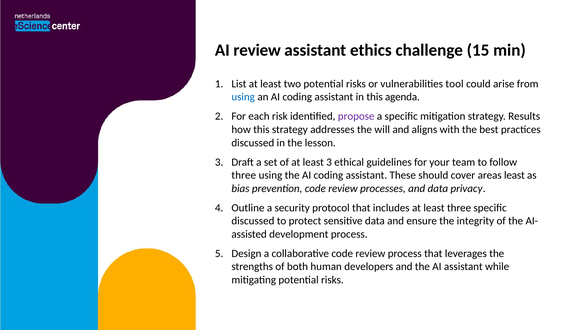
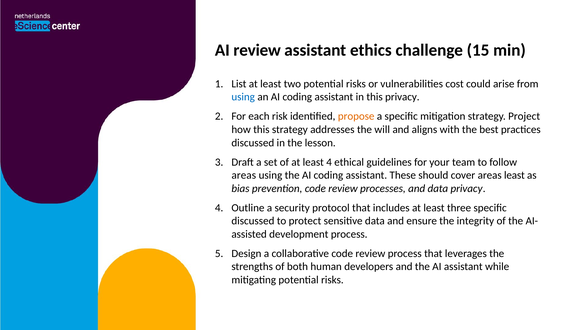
tool: tool -> cost (455, 84)
this agenda: agenda -> privacy (402, 97)
propose colour: purple -> orange (356, 116)
Results: Results -> Project (524, 116)
least 3: 3 -> 4 (329, 162)
three: three -> areas (244, 175)
